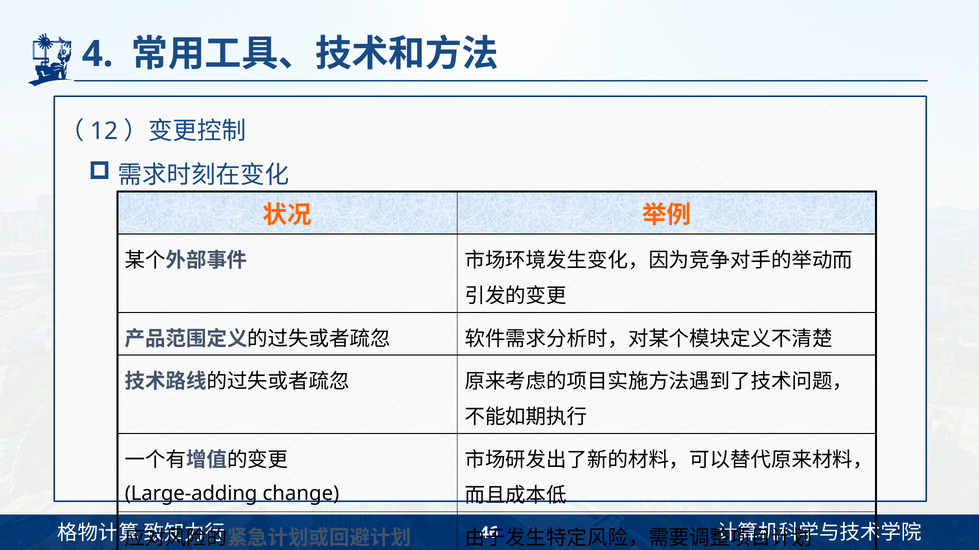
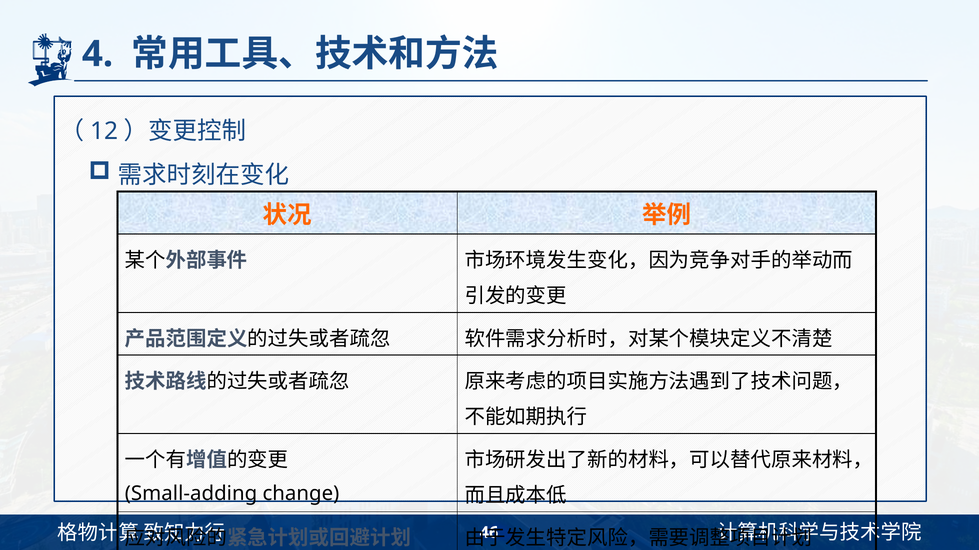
Large-adding: Large-adding -> Small-adding (191, 494)
